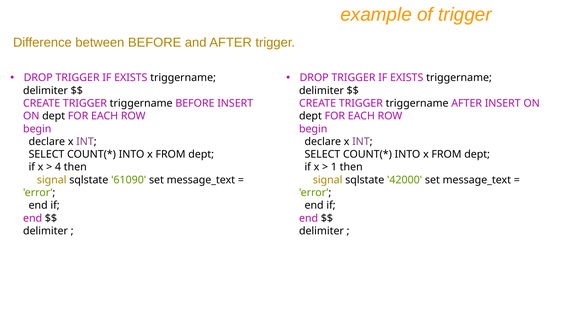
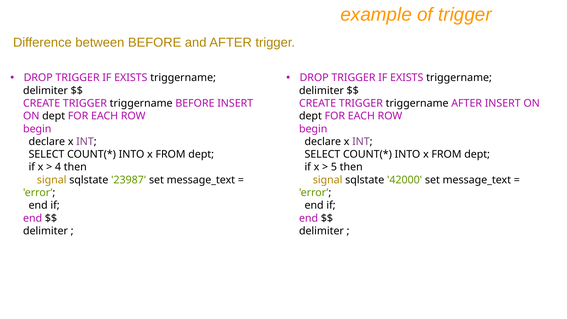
1: 1 -> 5 (334, 167)
61090: 61090 -> 23987 (129, 180)
